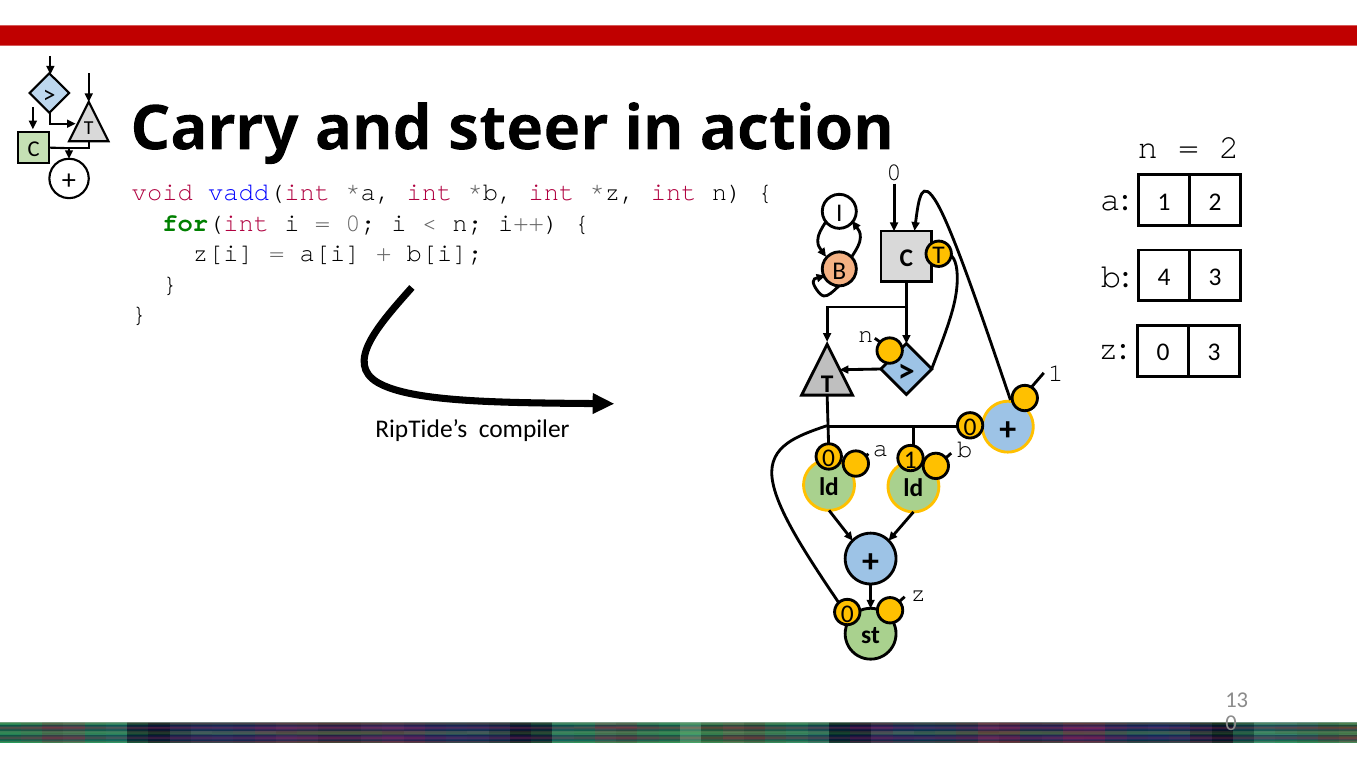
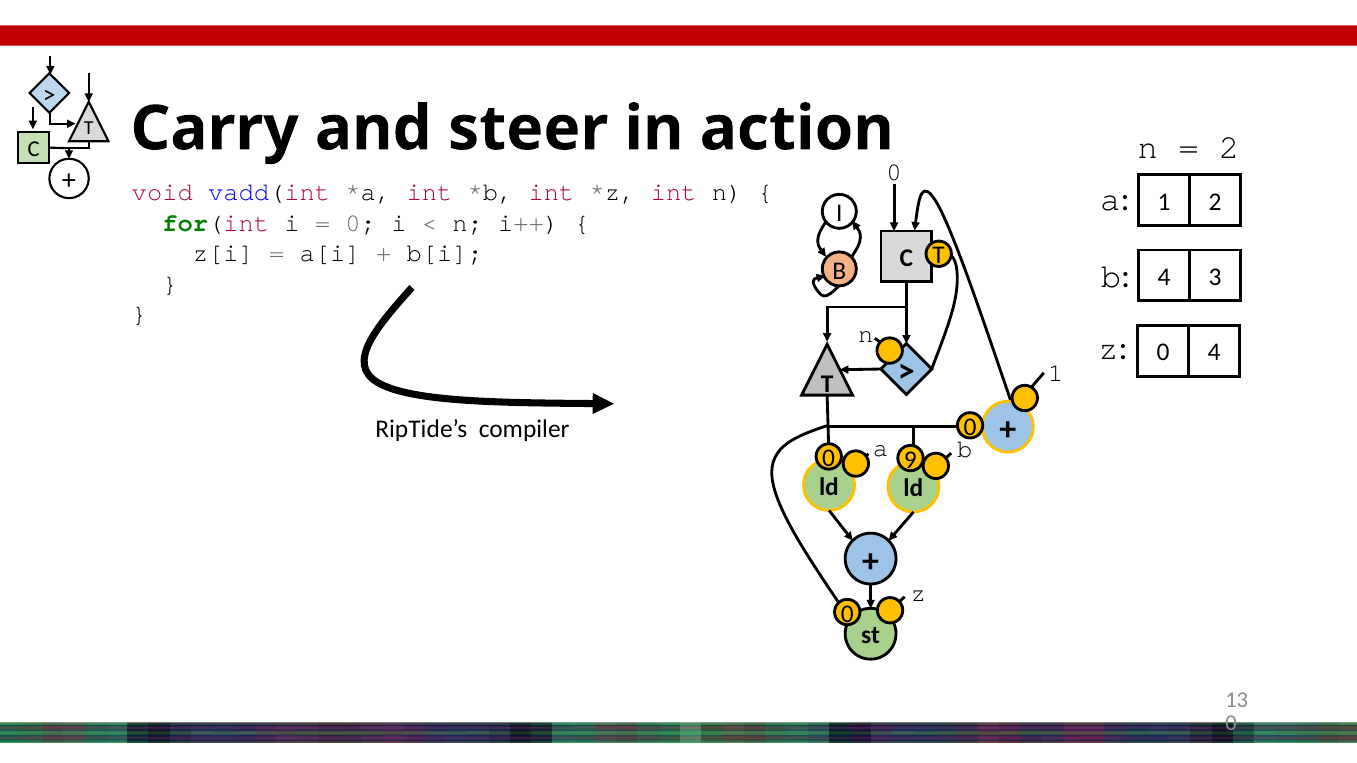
0 3: 3 -> 4 (1214, 353)
0 1: 1 -> 9 (910, 460)
